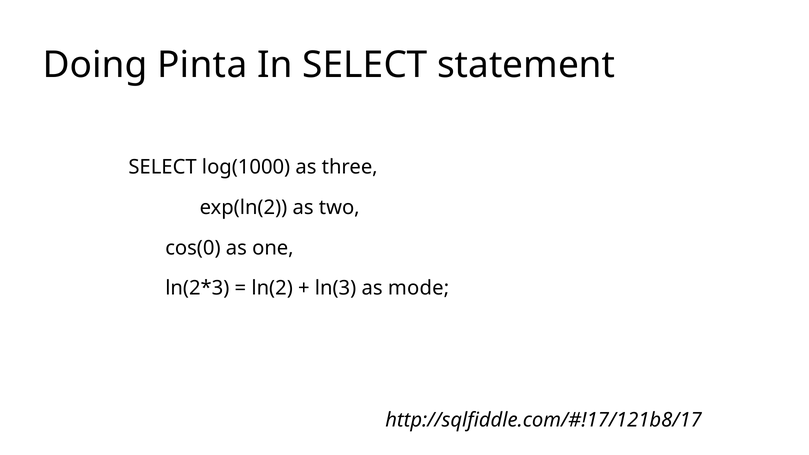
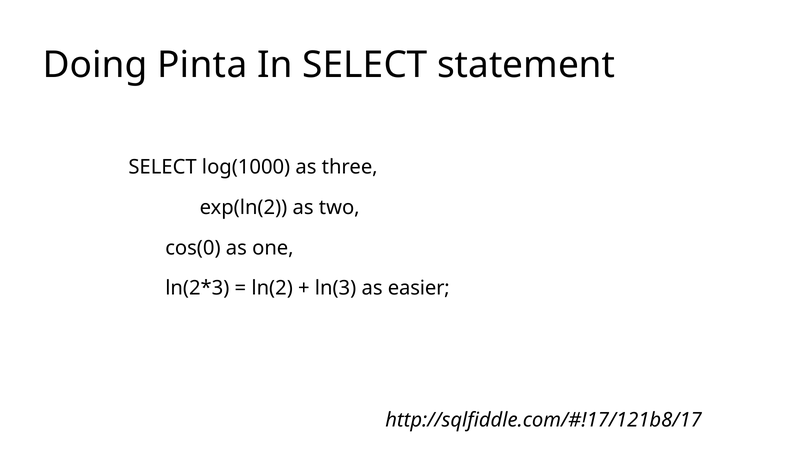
mode: mode -> easier (419, 288)
